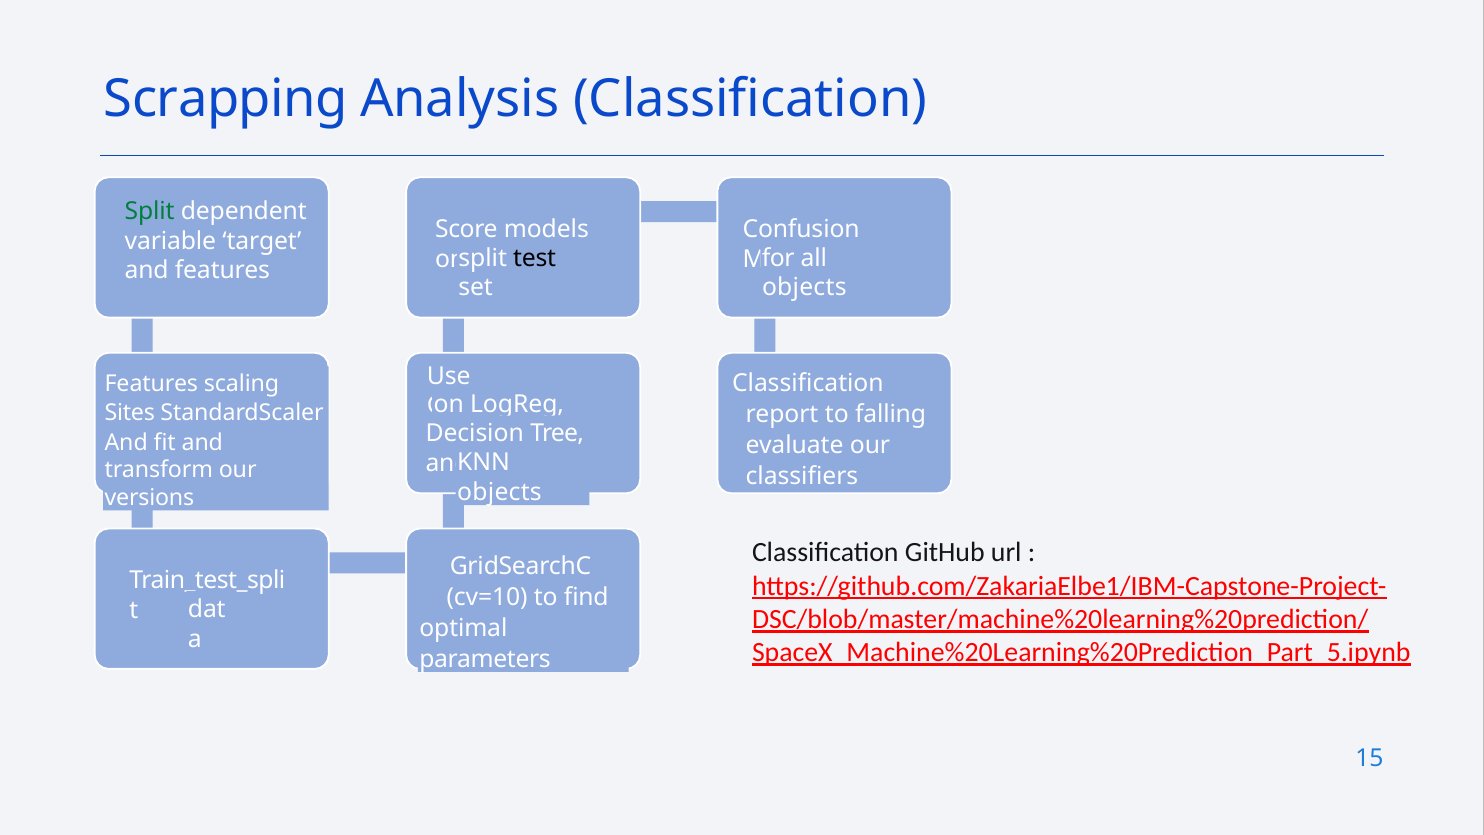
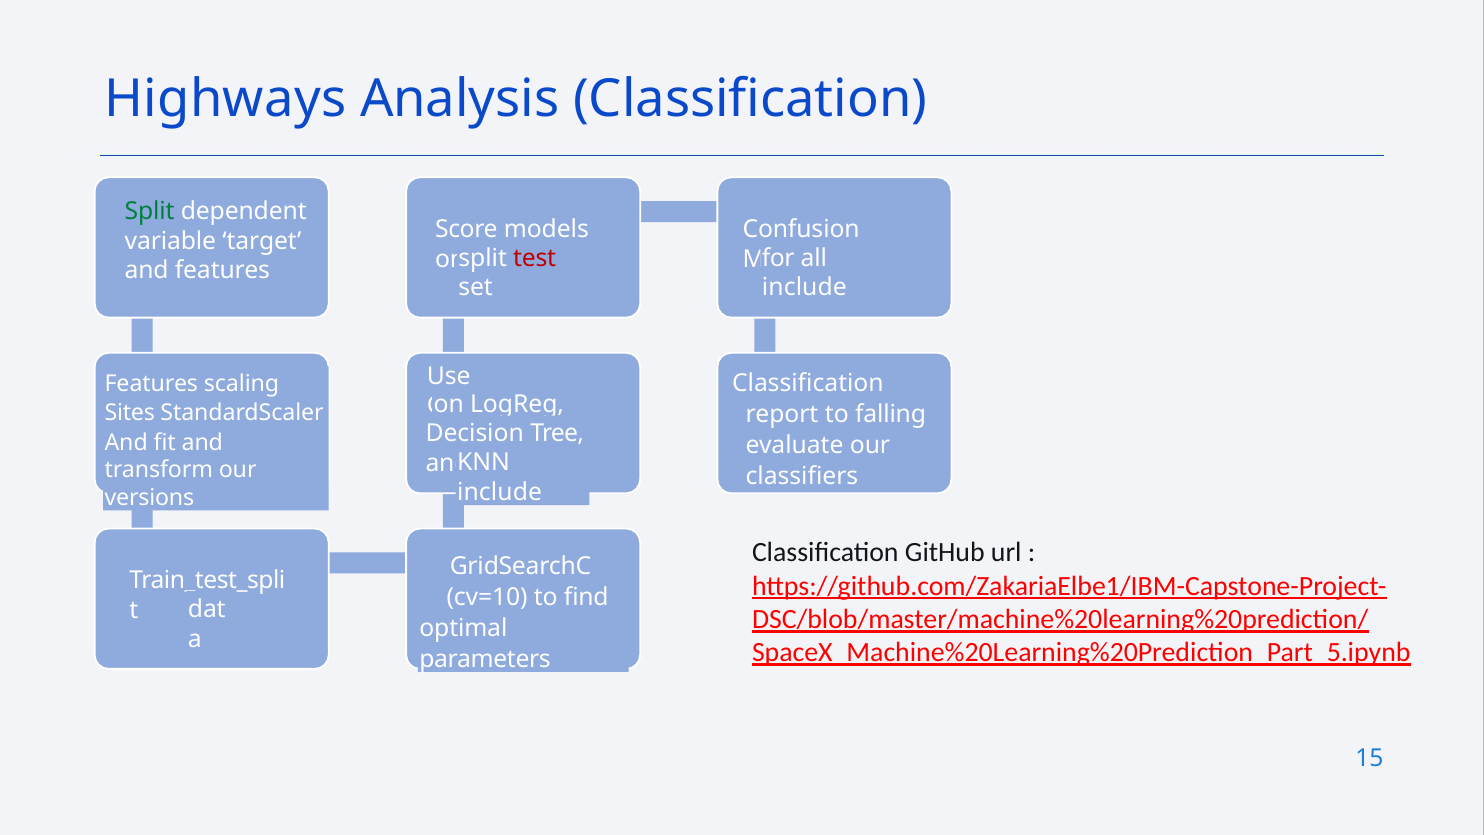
Scrapping: Scrapping -> Highways (225, 99)
test colour: black -> red (535, 258)
objects: objects -> include (804, 288)
objects: objects -> include (500, 492)
